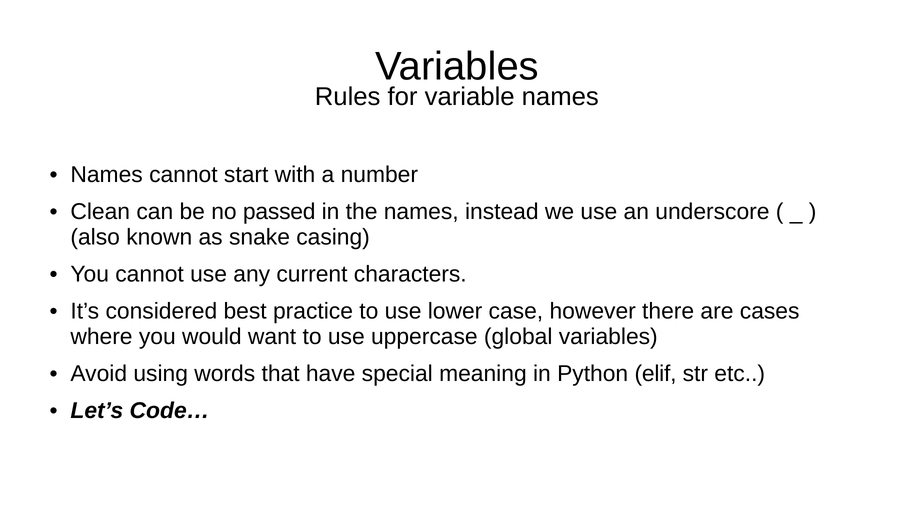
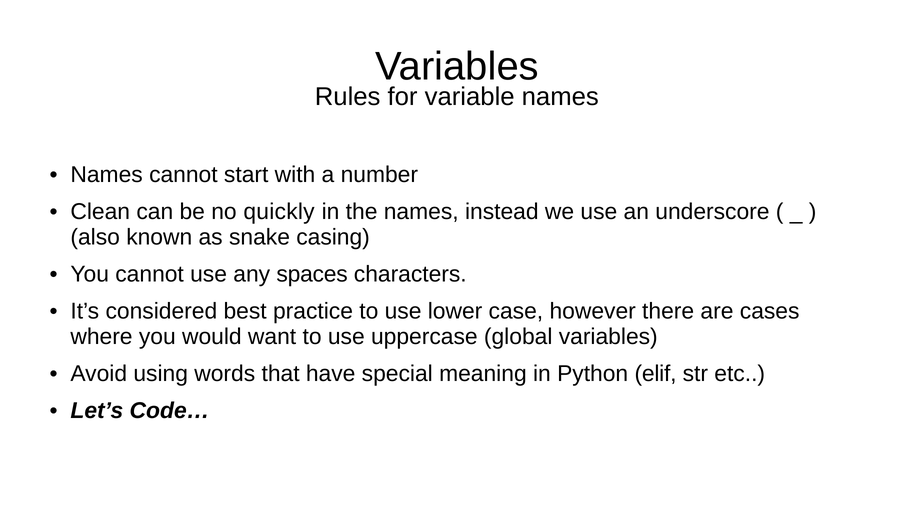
passed: passed -> quickly (279, 212)
current: current -> spaces (312, 274)
